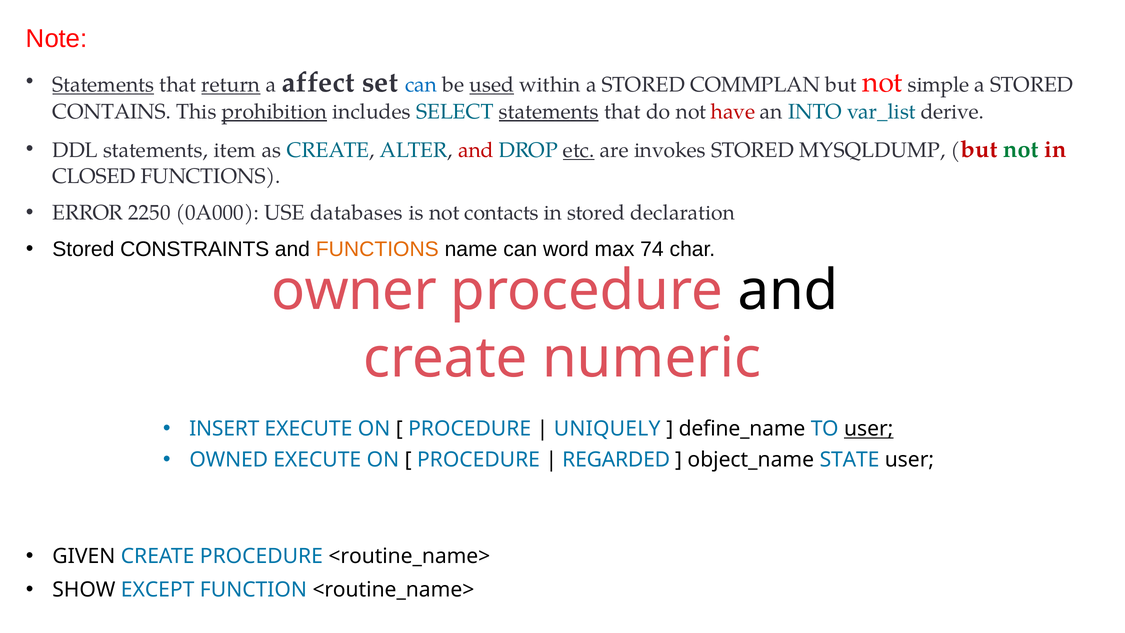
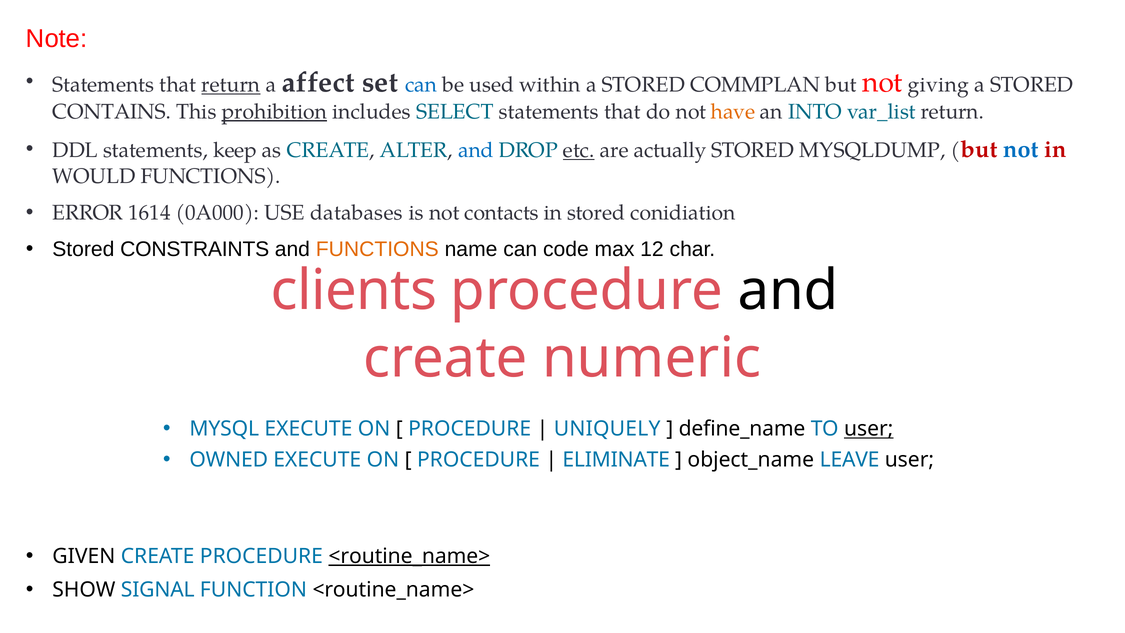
Statements underline: present -> none (103, 85)
used underline: present -> none (492, 85)
simple: simple -> giving (938, 85)
statements underline: present -> none (549, 112)
have colour: red -> orange (733, 112)
var_list derive: derive -> return (952, 112)
item: item -> keep (235, 150)
and colour: red -> blue (476, 150)
invokes: invokes -> actually (670, 150)
not colour: green -> blue (1021, 150)
CLOSED: CLOSED -> WOULD (94, 176)
2250: 2250 -> 1614 (149, 213)
declaration: declaration -> conidiation (683, 213)
word: word -> code (566, 249)
74: 74 -> 12 (652, 249)
owner: owner -> clients (354, 290)
INSERT: INSERT -> MYSQL (224, 429)
REGARDED: REGARDED -> ELIMINATE (616, 460)
STATE: STATE -> LEAVE (850, 460)
<routine_name> underline: none -> present (409, 556)
EXCEPT: EXCEPT -> SIGNAL (158, 590)
